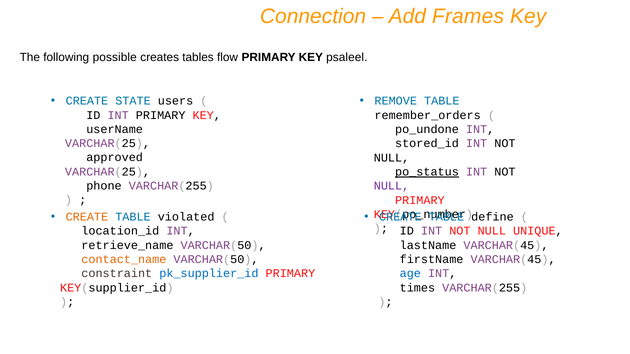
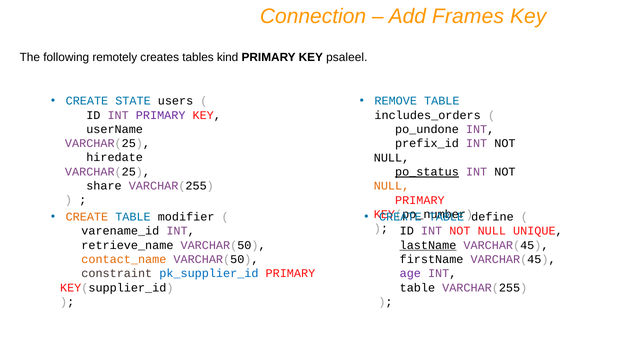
possible: possible -> remotely (115, 57)
flow: flow -> kind (228, 57)
PRIMARY colour: black -> purple (161, 115)
remember_orders: remember_orders -> includes_orders (428, 115)
stored_id: stored_id -> prefix_id (427, 144)
approved: approved -> hiredate (115, 158)
phone: phone -> share (104, 186)
NULL colour: purple -> orange (392, 186)
violated: violated -> modifier (186, 217)
location_id: location_id -> varename_id (120, 231)
lastName underline: none -> present (428, 246)
age colour: blue -> purple (410, 274)
times: times -> table (417, 288)
